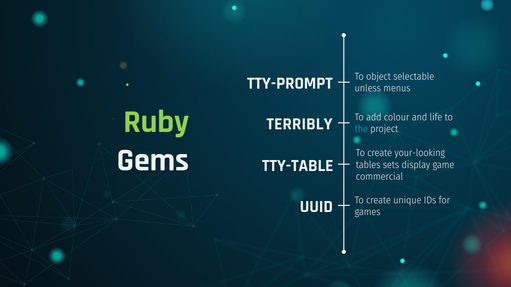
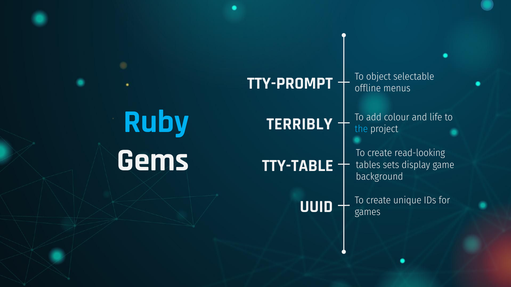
unless: unless -> offline (368, 88)
Ruby colour: light green -> light blue (156, 122)
your-looking: your-looking -> read-looking (420, 153)
commercial: commercial -> background (380, 177)
